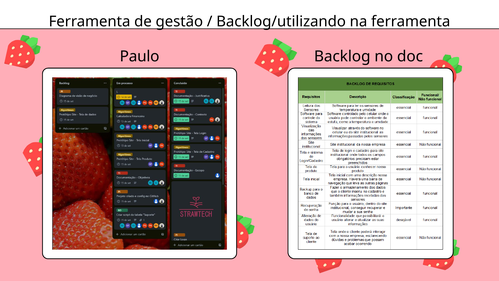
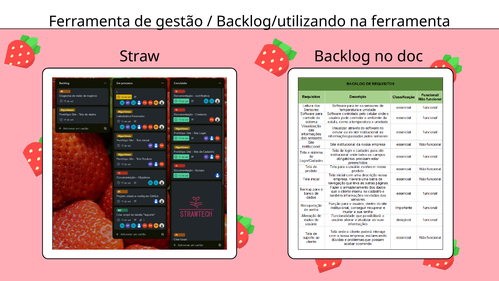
Paulo: Paulo -> Straw (140, 56)
